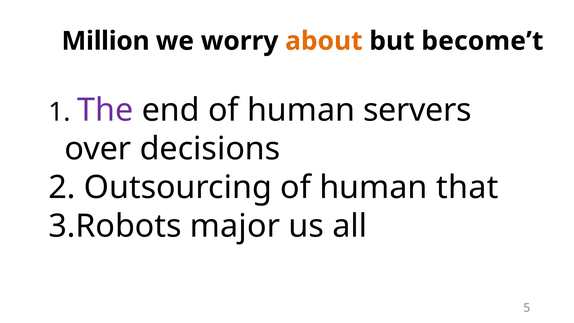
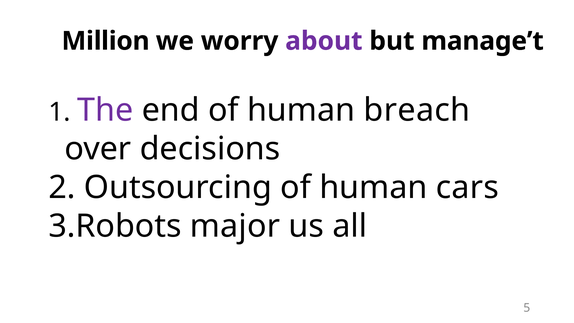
about colour: orange -> purple (324, 41)
become’t: become’t -> manage’t (483, 41)
servers: servers -> breach (417, 110)
that: that -> cars (467, 187)
